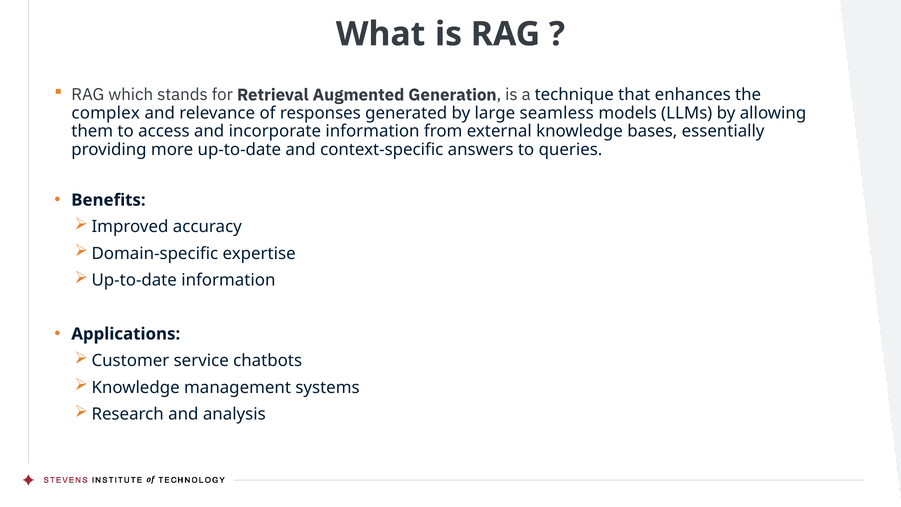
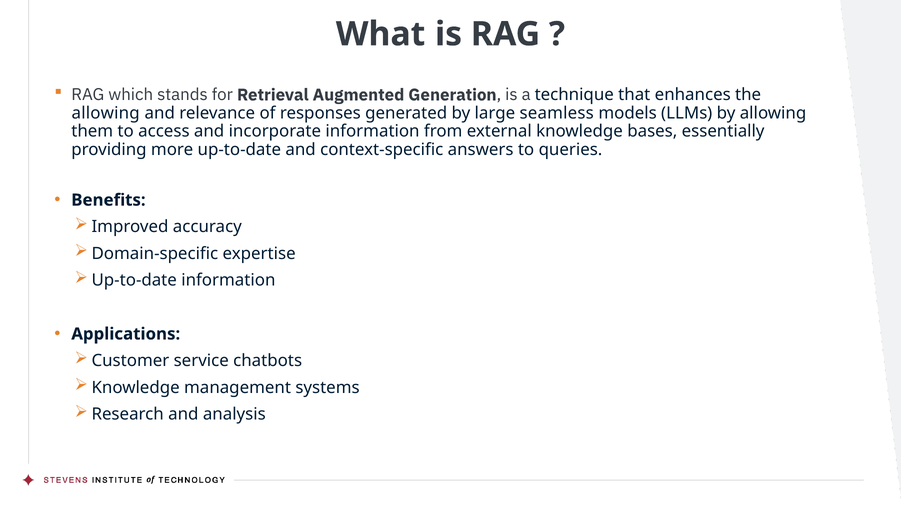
complex: complex -> allowing (106, 113)
